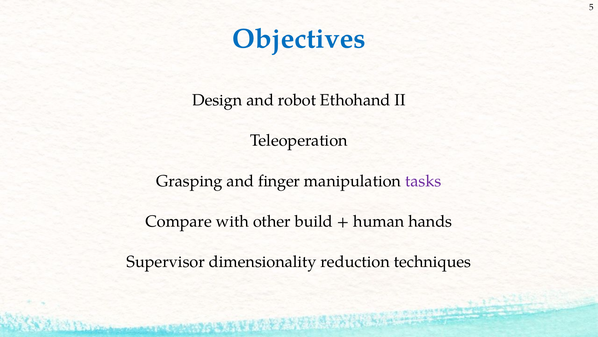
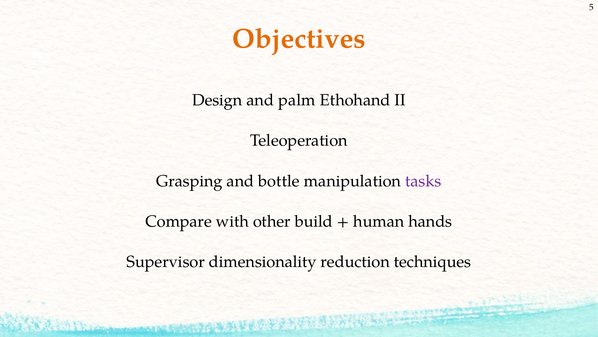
Objectives colour: blue -> orange (299, 39)
robot: robot -> palm (297, 100)
finger: finger -> bottle (279, 181)
